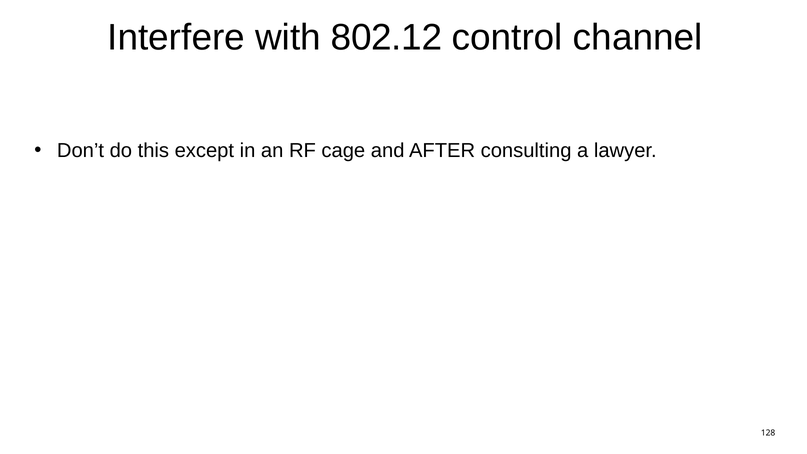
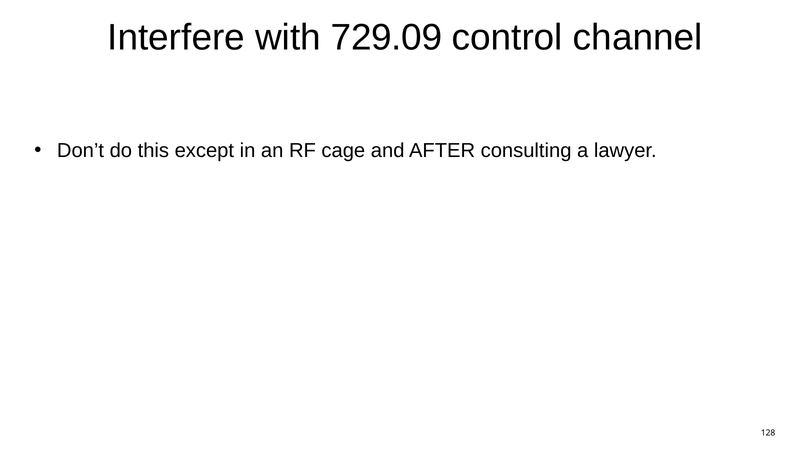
802.12: 802.12 -> 729.09 (387, 38)
